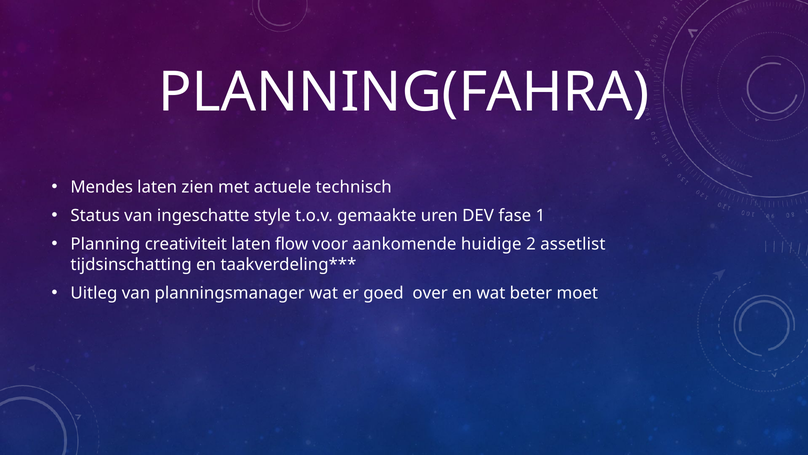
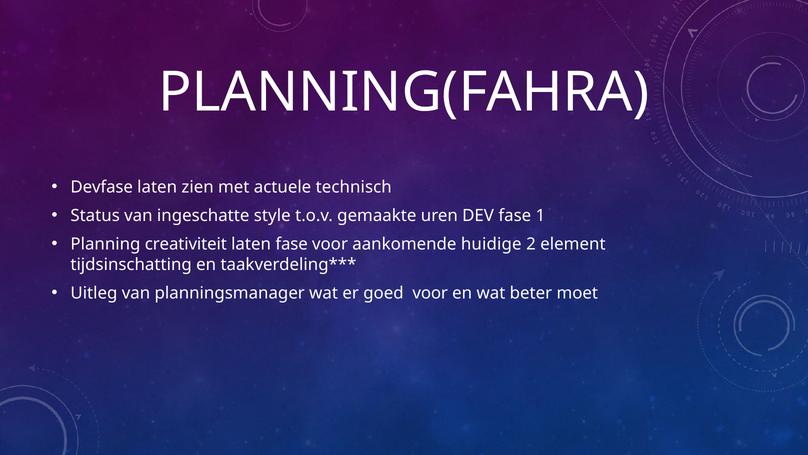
Mendes: Mendes -> Devfase (102, 187)
laten flow: flow -> fase (292, 244)
assetlist: assetlist -> element (573, 244)
goed over: over -> voor (430, 293)
